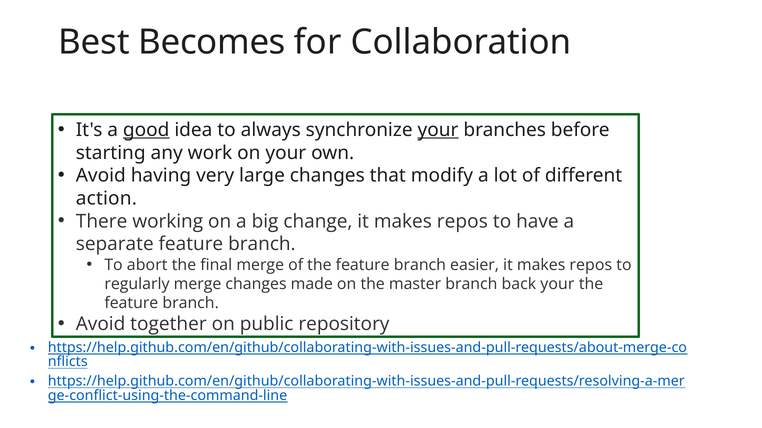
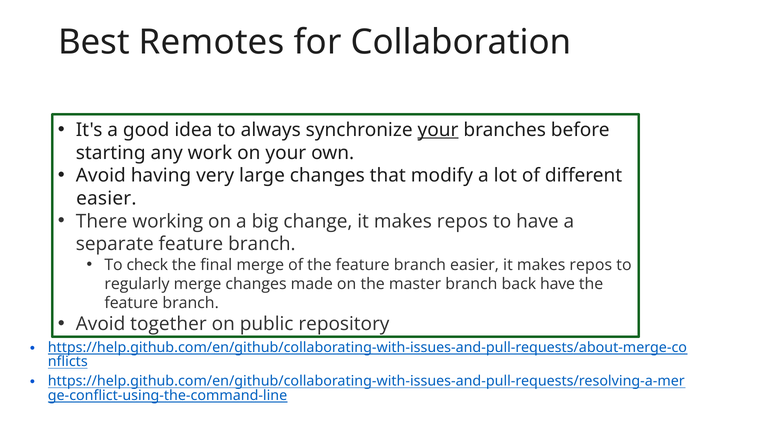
Becomes: Becomes -> Remotes (212, 42)
good underline: present -> none (146, 130)
action: action -> easier (106, 199)
abort: abort -> check (147, 265)
back your: your -> have (558, 284)
